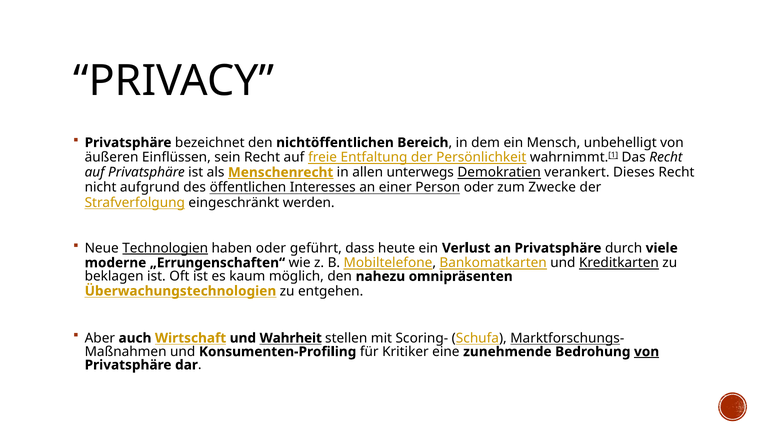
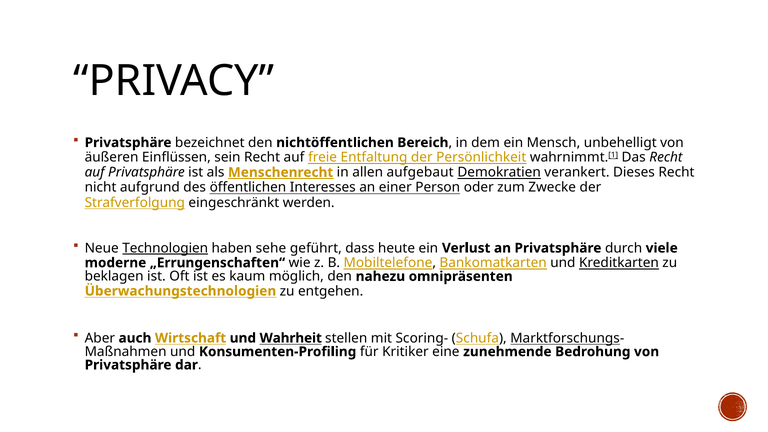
unterwegs: unterwegs -> aufgebaut (420, 172)
haben oder: oder -> sehe (271, 248)
von underline: present -> none (647, 352)
